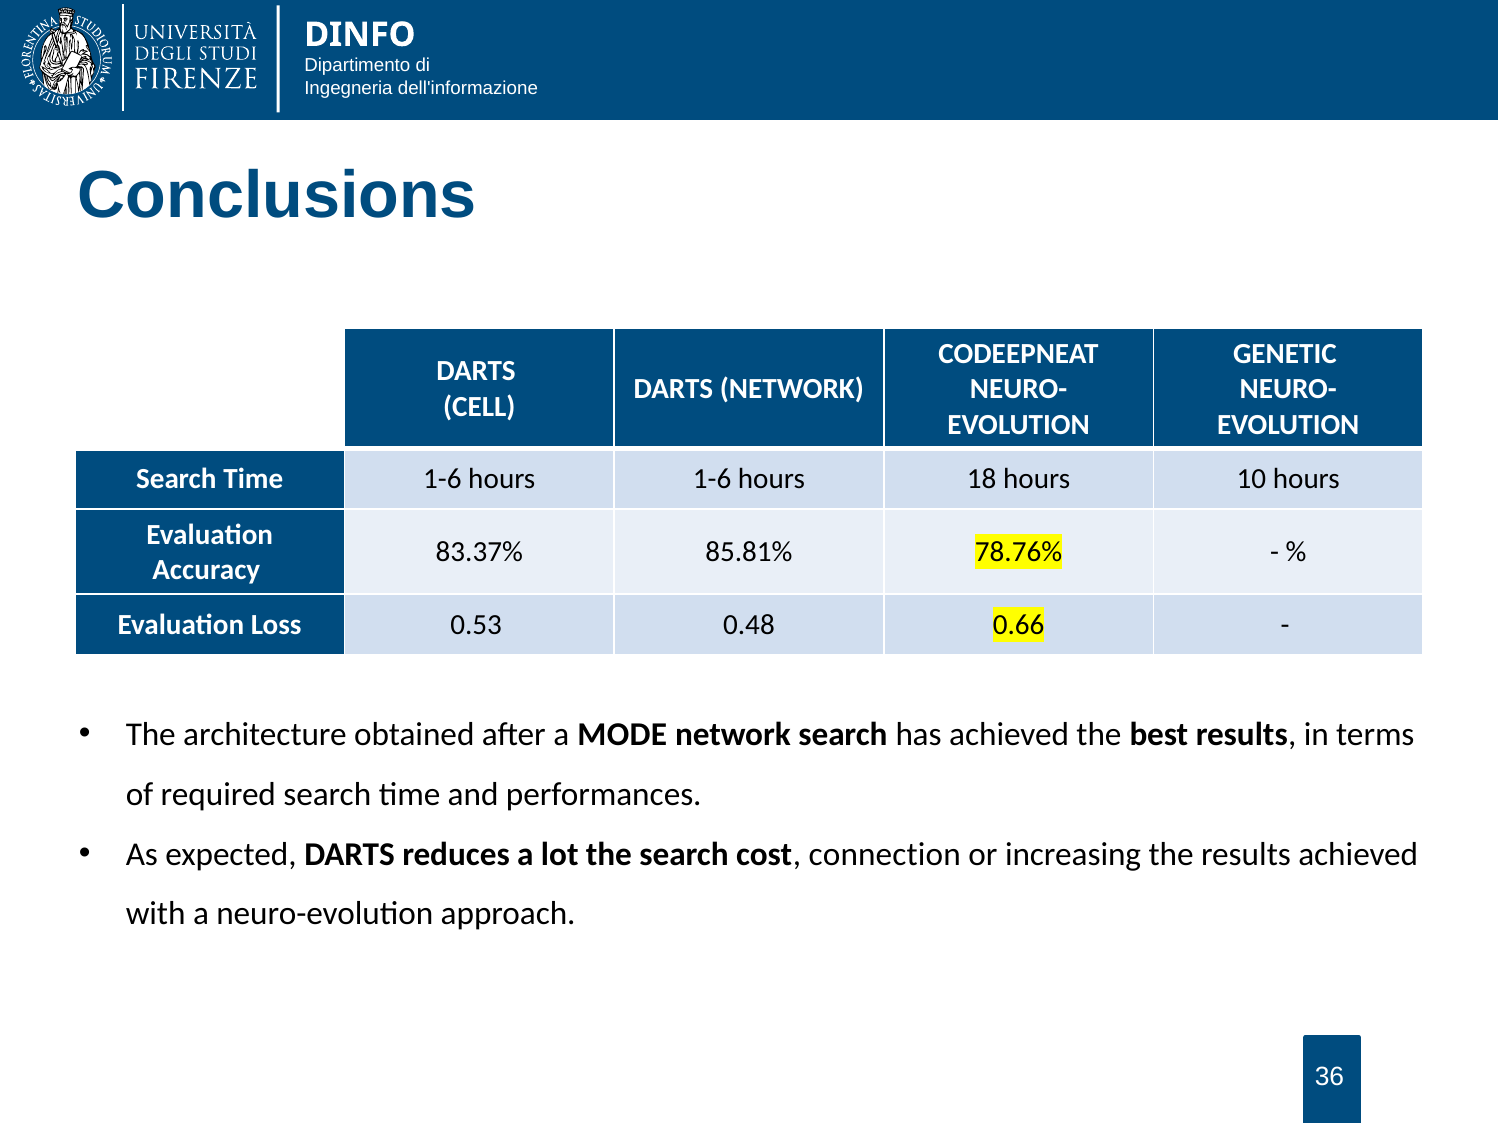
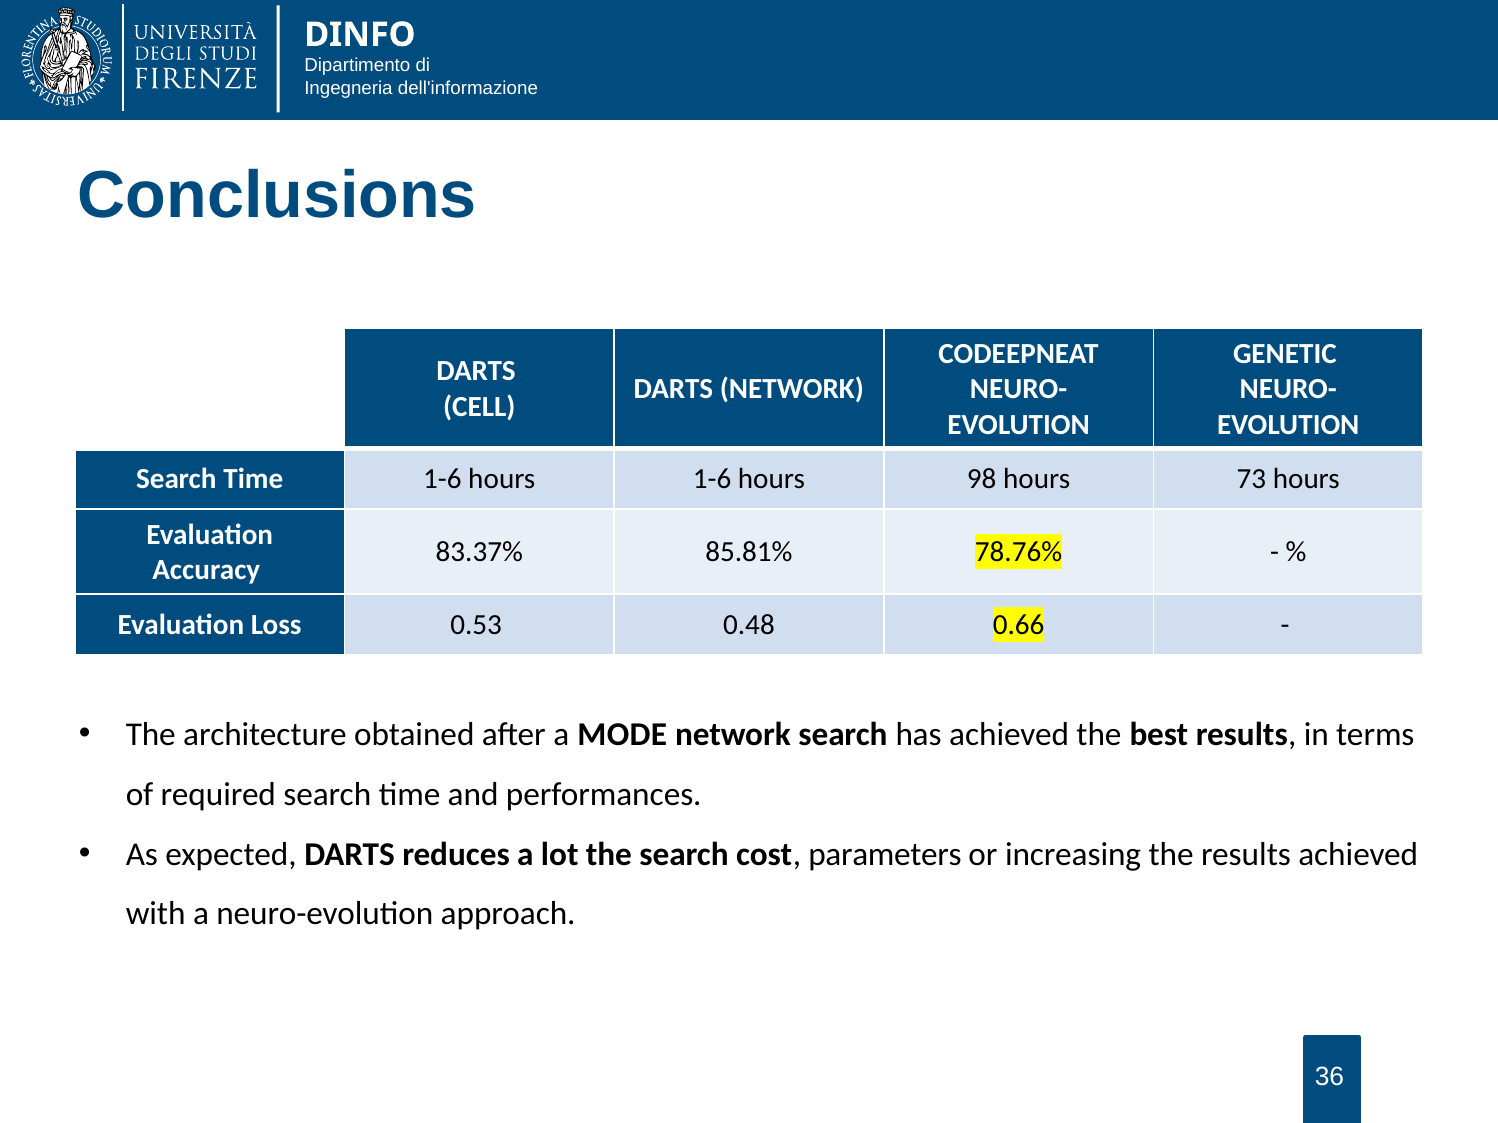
18: 18 -> 98 (982, 479)
10: 10 -> 73 (1251, 479)
connection: connection -> parameters (885, 855)
